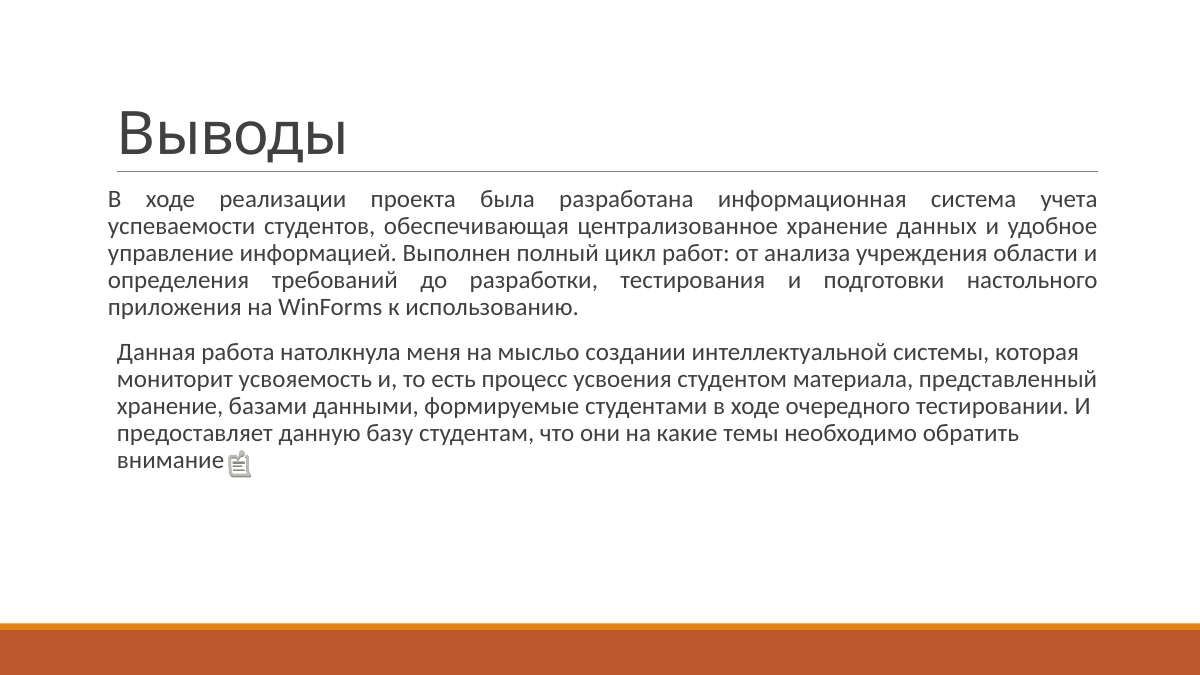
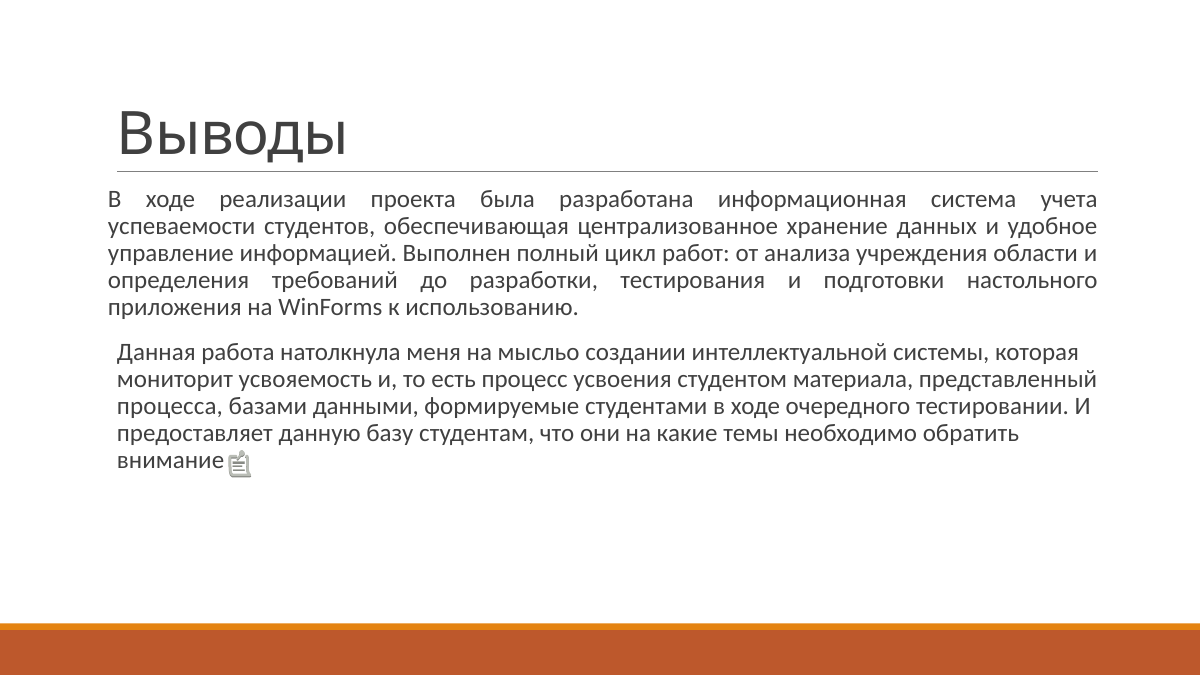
хранение: хранение -> процесса (170, 406)
